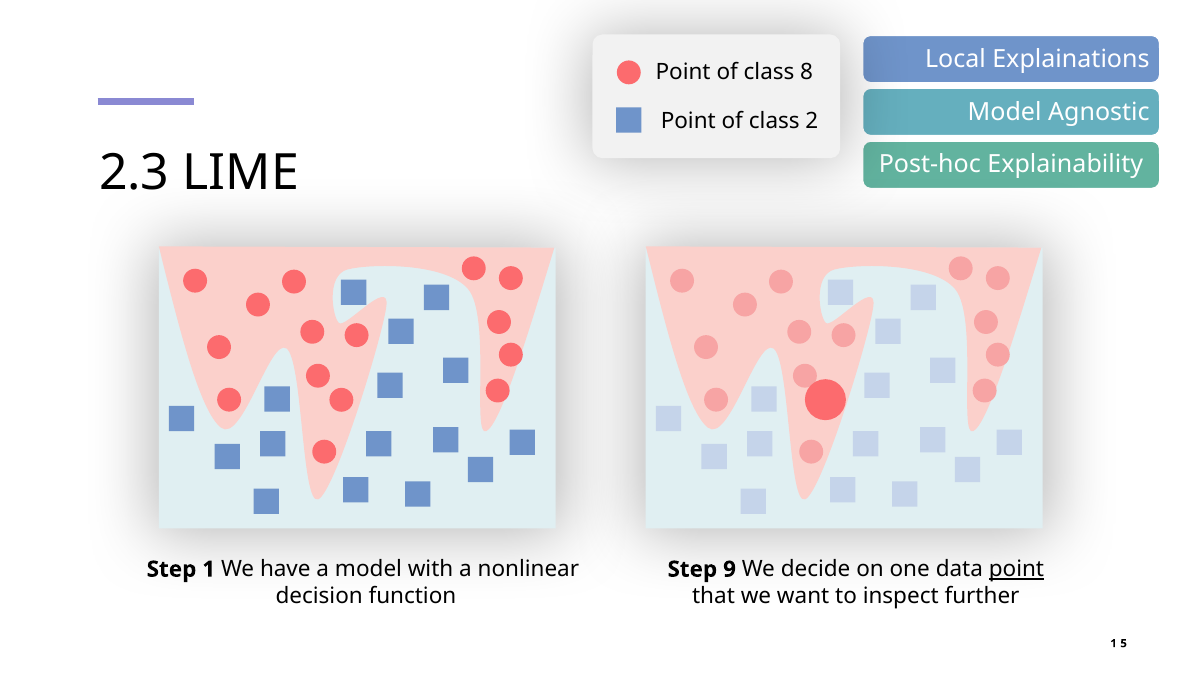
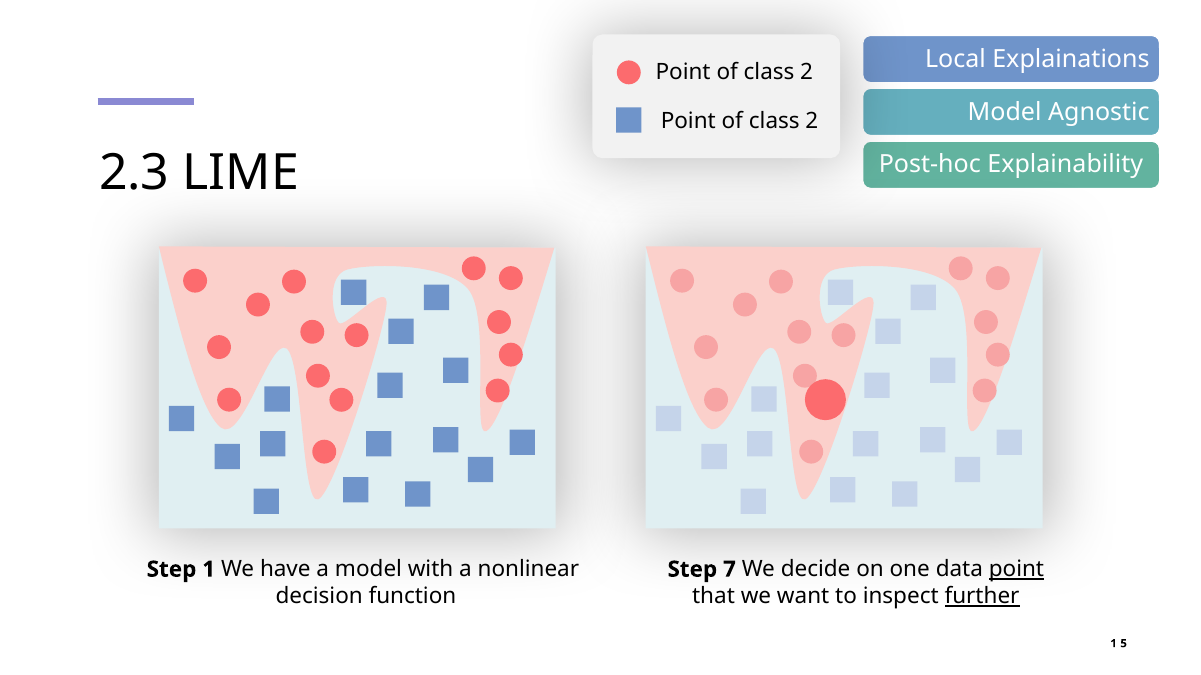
8: 8 -> 2 (807, 72)
9: 9 -> 7 (730, 570)
further underline: none -> present (982, 597)
